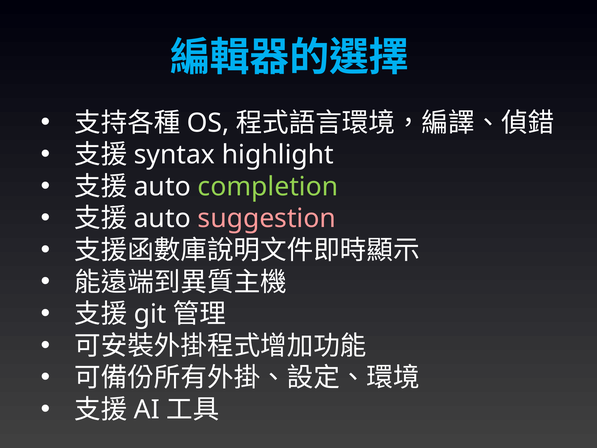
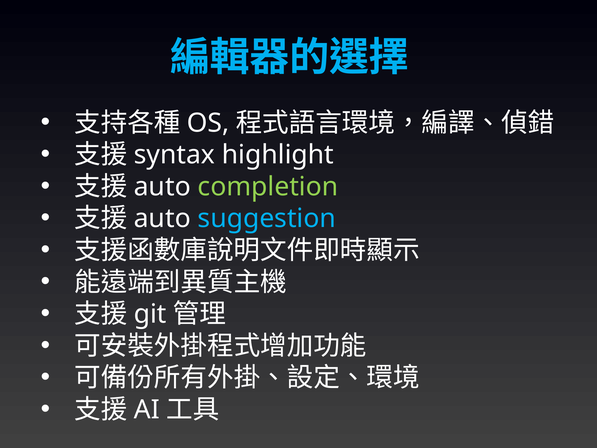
suggestion colour: pink -> light blue (267, 218)
